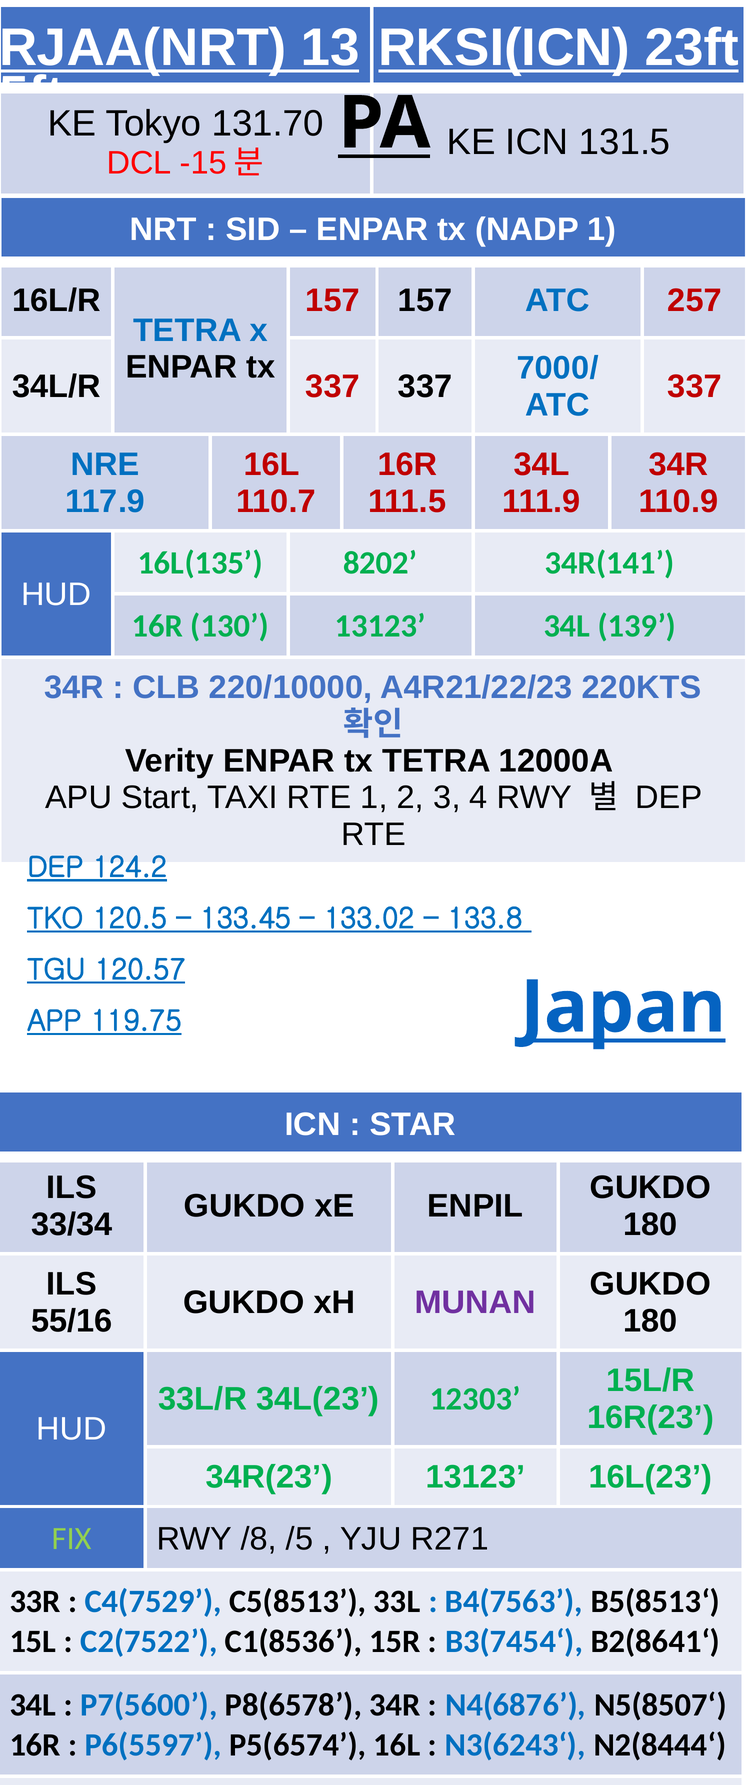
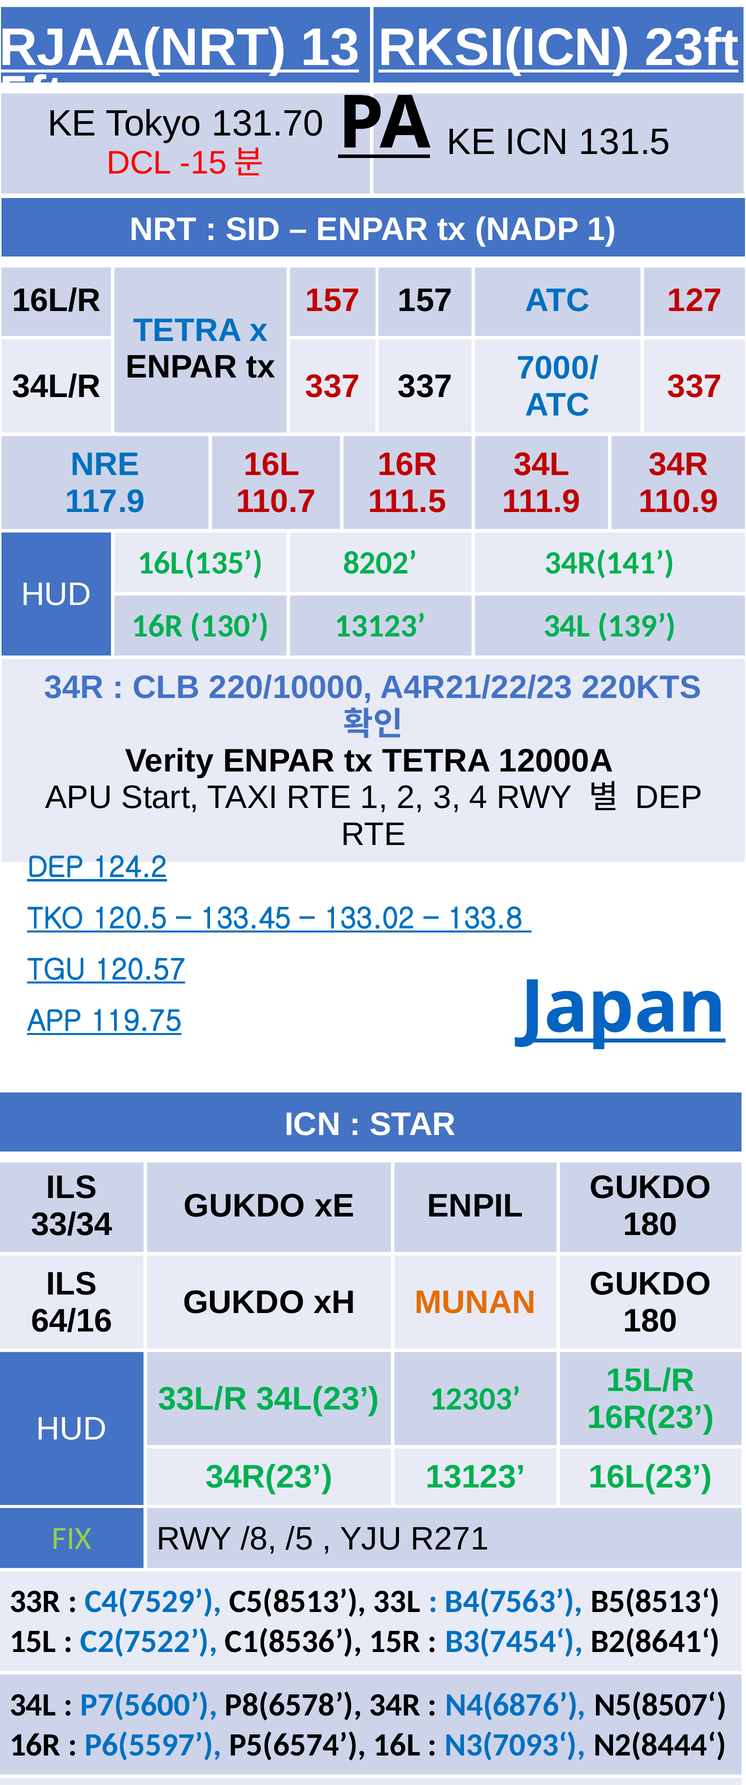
257: 257 -> 127 (695, 301)
MUNAN colour: purple -> orange (475, 1302)
55/16: 55/16 -> 64/16 (72, 1321)
N3(6243‘: N3(6243‘ -> N3(7093‘ (515, 1745)
